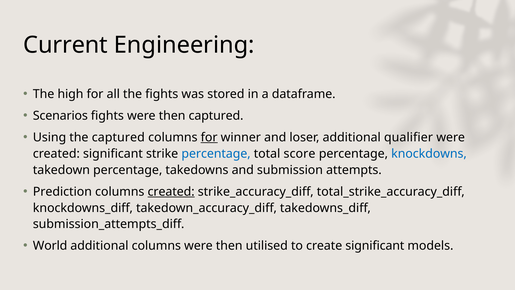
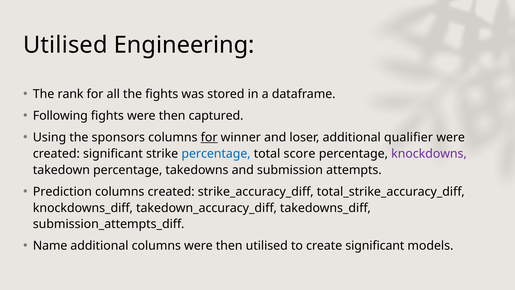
Current: Current -> Utilised (65, 45)
high: high -> rank (70, 94)
Scenarios: Scenarios -> Following (60, 116)
the captured: captured -> sponsors (118, 137)
knockdowns colour: blue -> purple (429, 154)
created underline: present -> none (171, 191)
World: World -> Name (50, 246)
